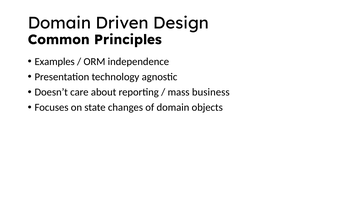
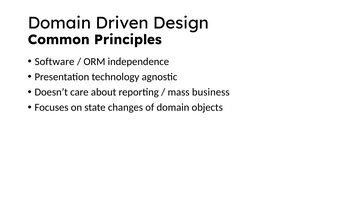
Examples: Examples -> Software (55, 62)
